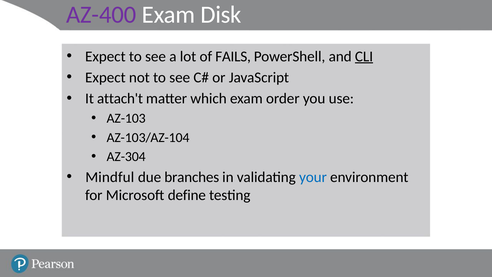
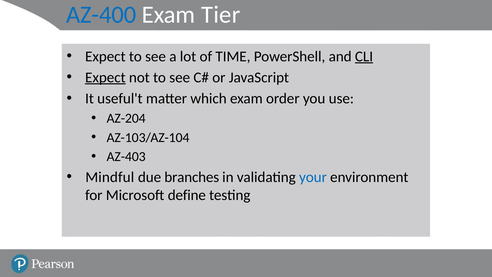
AZ-400 colour: purple -> blue (101, 15)
Disk: Disk -> Tier (221, 15)
FAILS: FAILS -> TIME (233, 56)
Expect underline: none -> present (105, 77)
attach't: attach't -> useful't (120, 98)
AZ-103: AZ-103 -> AZ-204 (126, 118)
AZ-304: AZ-304 -> AZ-403 (126, 157)
